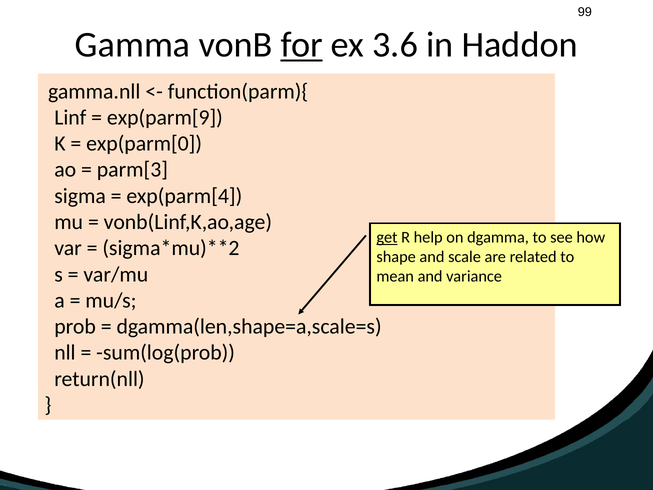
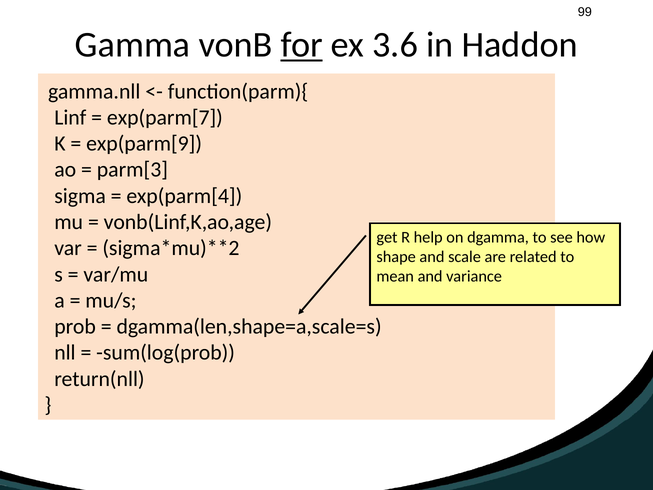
exp(parm[9: exp(parm[9 -> exp(parm[7 (165, 117)
exp(parm[0: exp(parm[0 -> exp(parm[9 (144, 144)
get underline: present -> none (387, 237)
